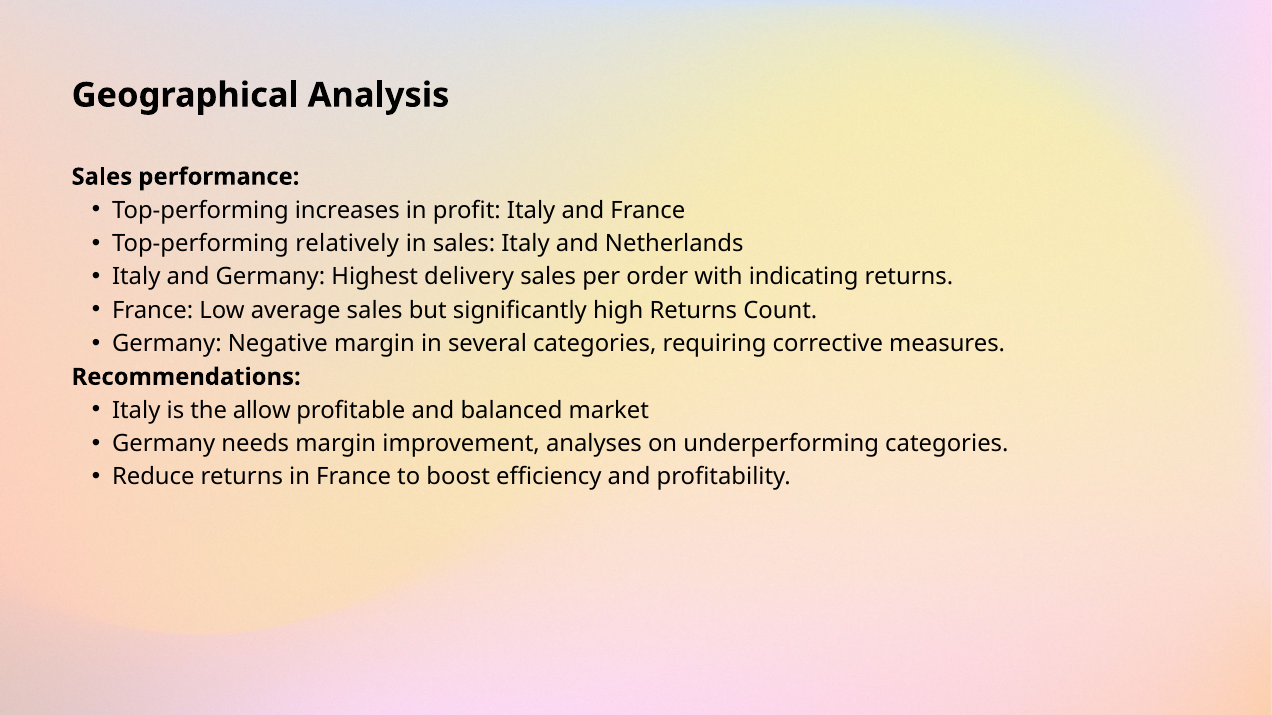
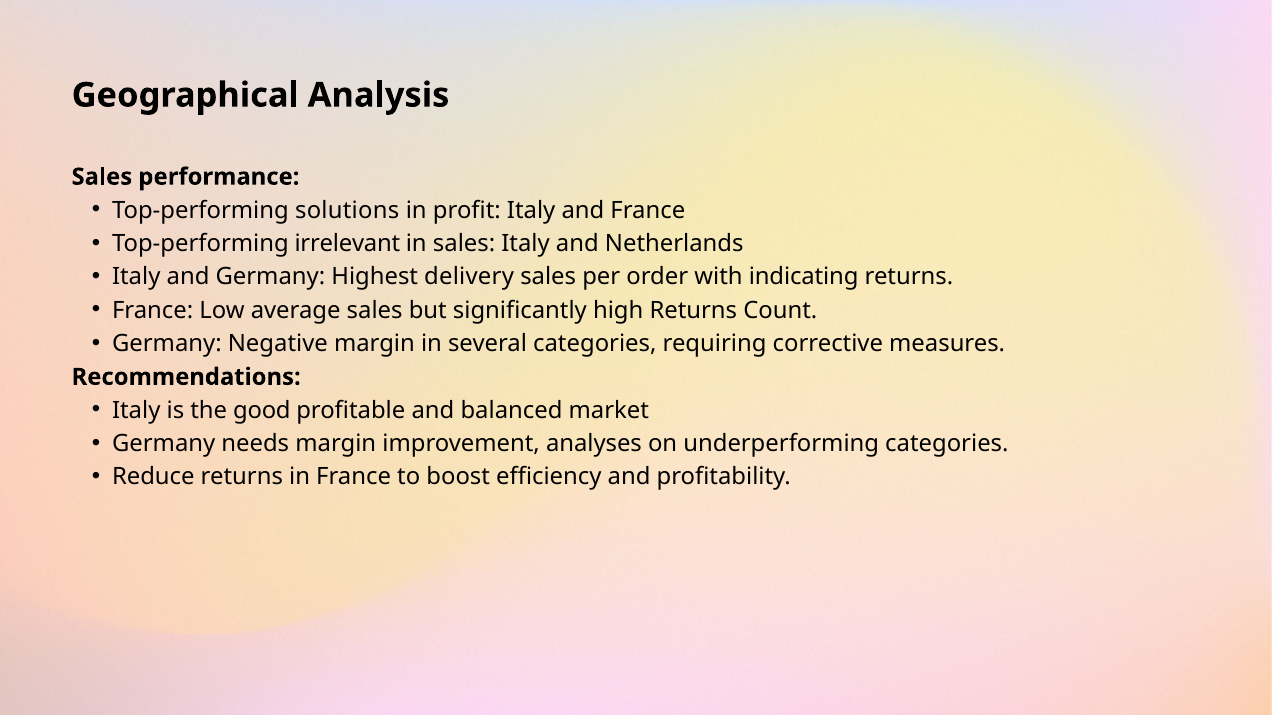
increases: increases -> solutions (347, 210)
relatively: relatively -> irrelevant (347, 244)
allow: allow -> good (262, 411)
